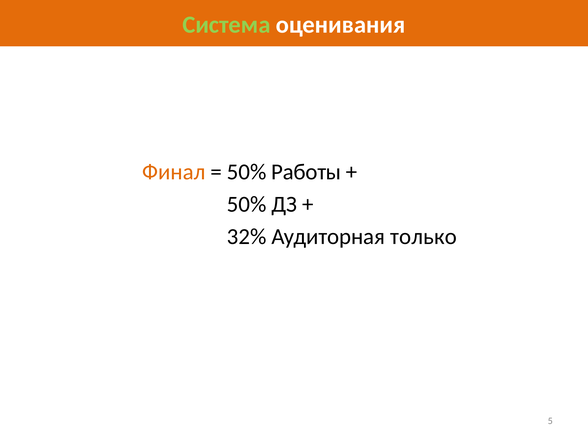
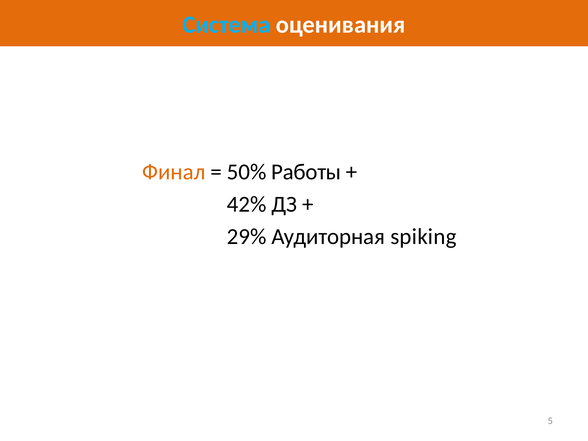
Система colour: light green -> light blue (226, 25)
50%: 50% -> 42% (247, 204)
32%: 32% -> 29% (247, 237)
только: только -> spiking (423, 237)
